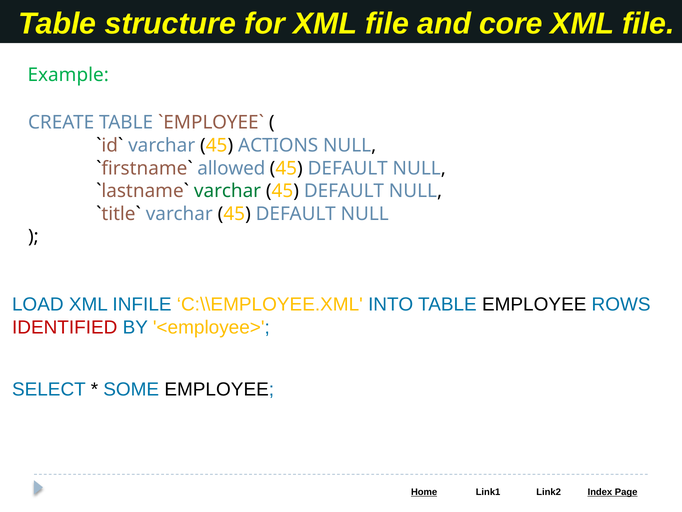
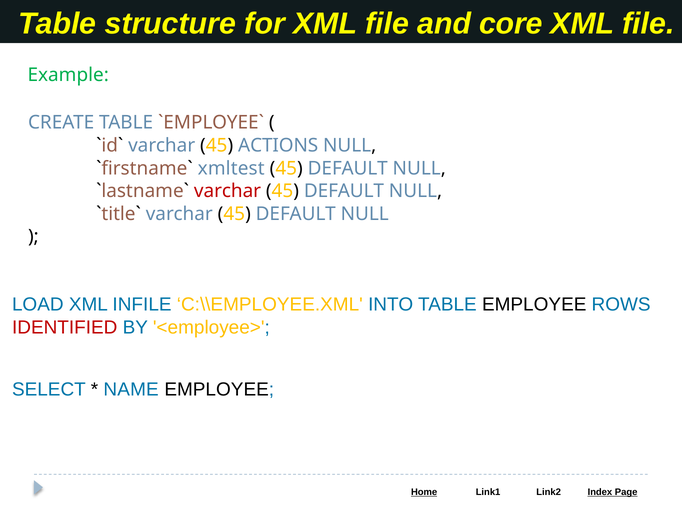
allowed: allowed -> xmltest (231, 168)
varchar colour: green -> red (228, 191)
SOME: SOME -> NAME (131, 389)
